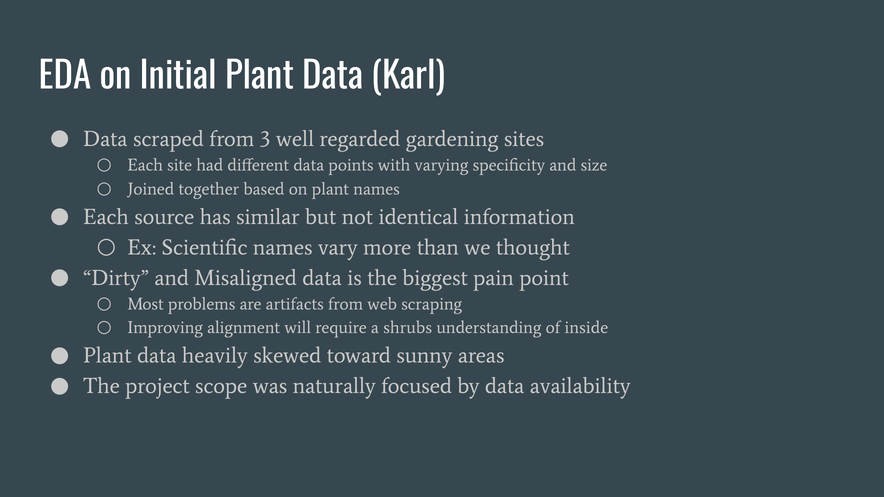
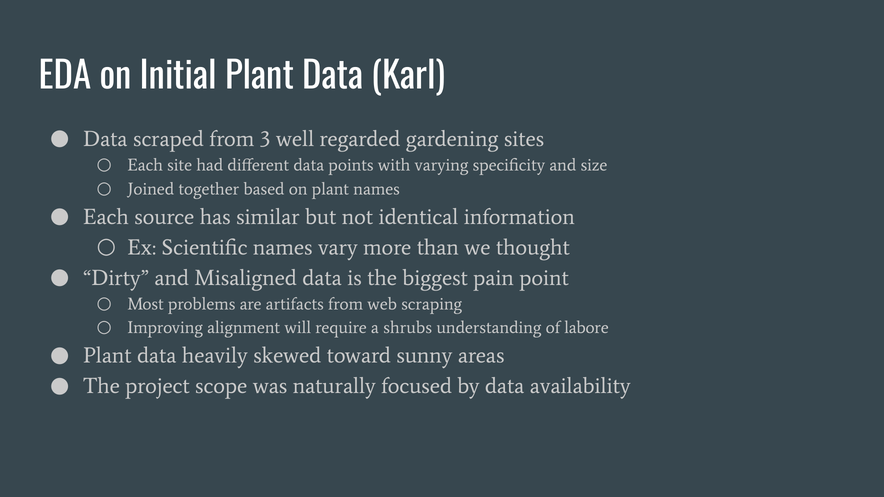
inside: inside -> labore (586, 328)
